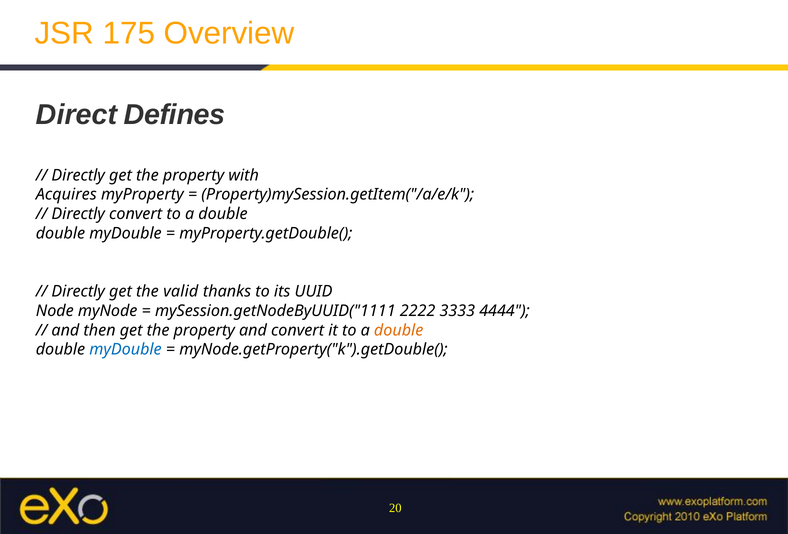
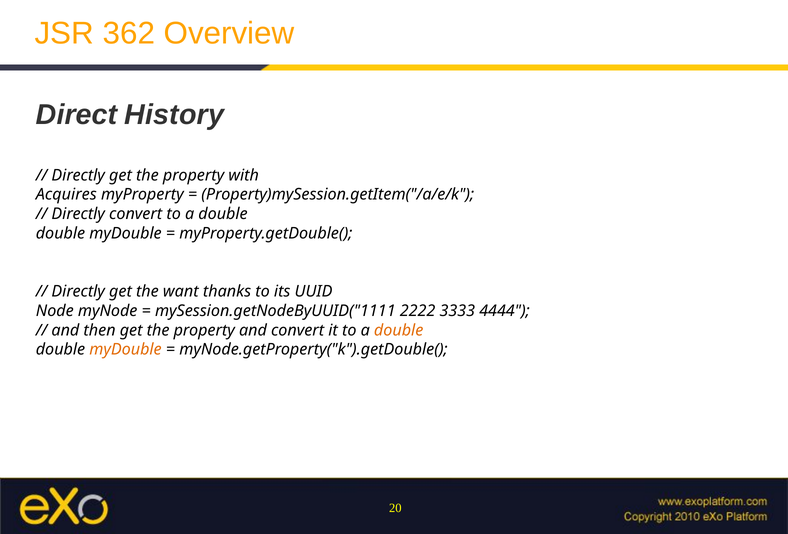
175: 175 -> 362 (129, 33)
Defines: Defines -> History (174, 115)
valid: valid -> want (181, 291)
myDouble colour: blue -> orange (125, 349)
